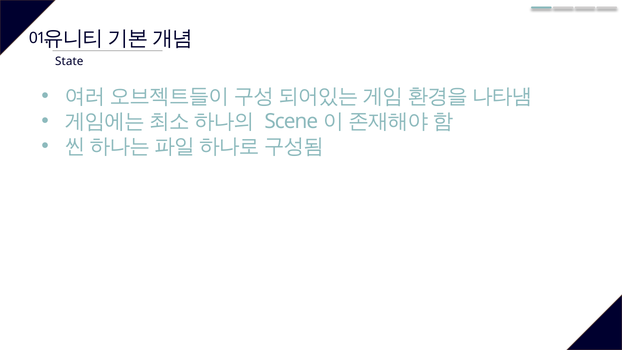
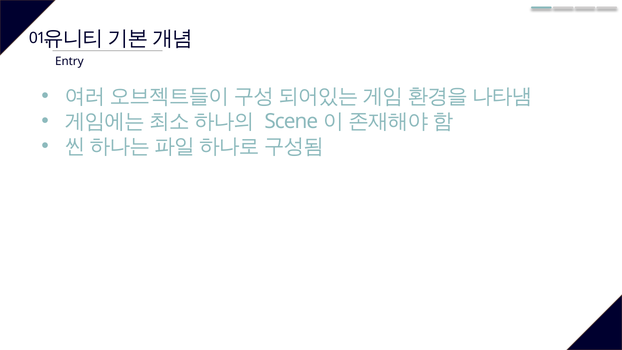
State: State -> Entry (69, 61)
